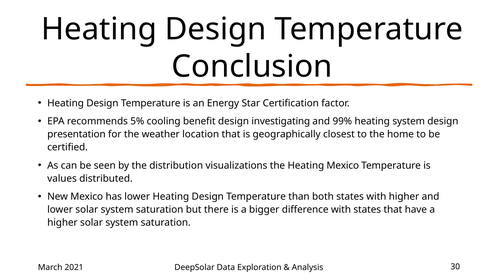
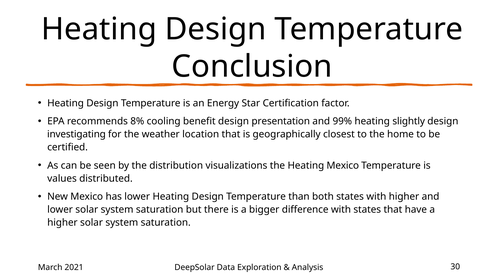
5%: 5% -> 8% (137, 121)
investigating: investigating -> presentation (281, 121)
heating system: system -> slightly (409, 121)
presentation: presentation -> investigating (76, 134)
